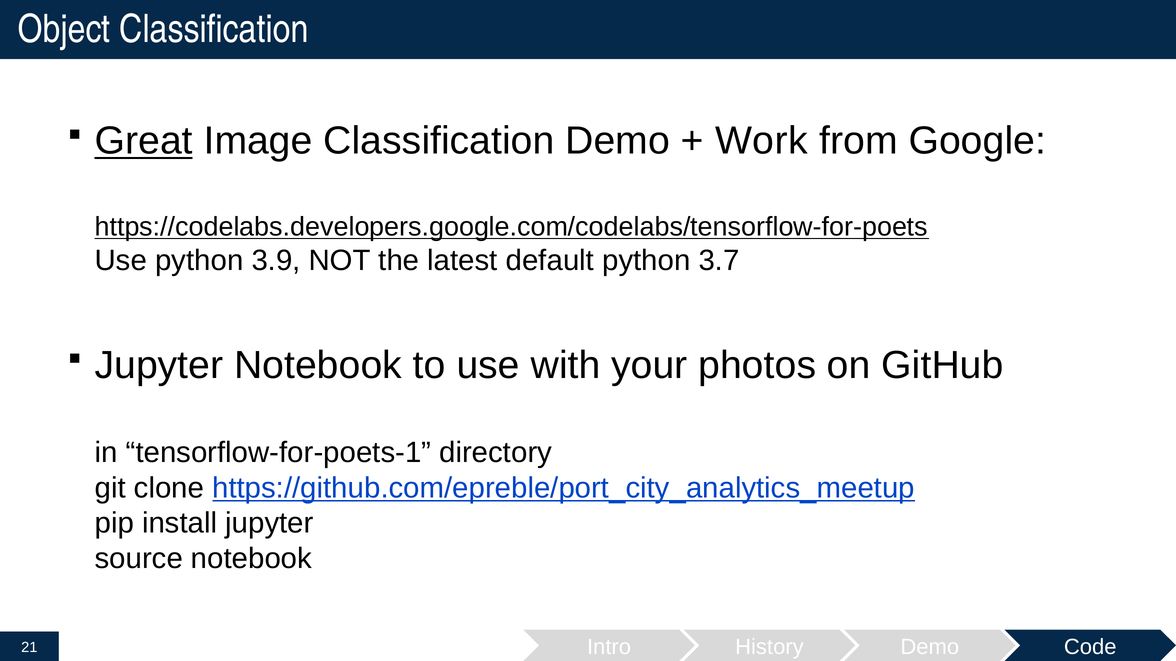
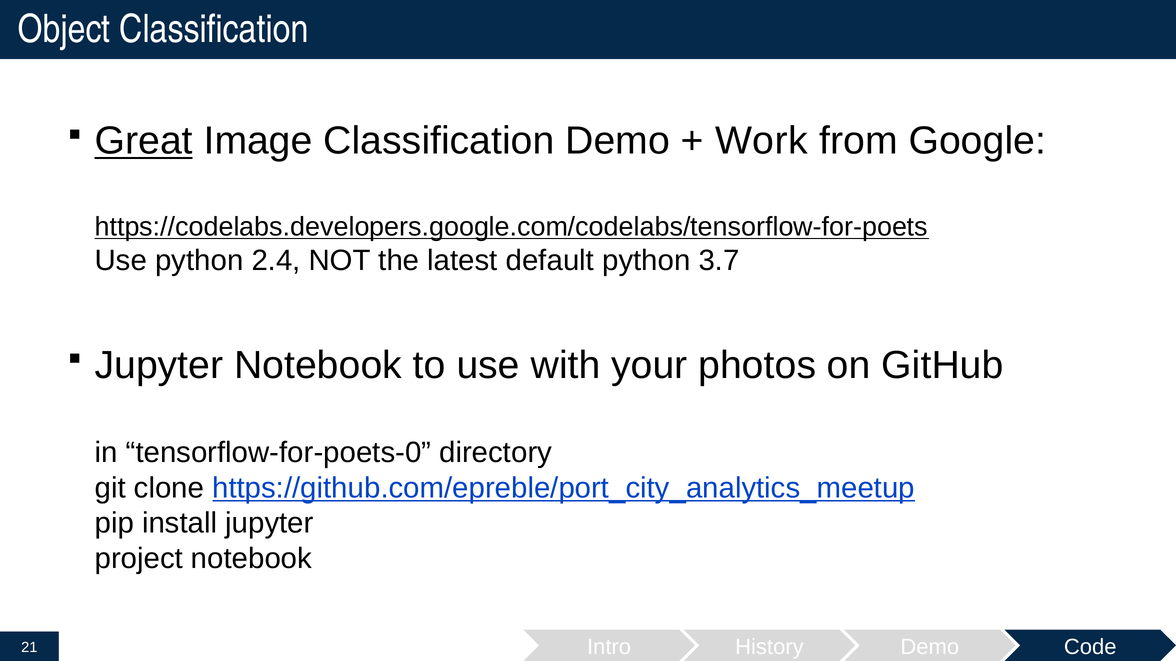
3.9: 3.9 -> 2.4 (276, 261)
tensorflow-for-poets-1: tensorflow-for-poets-1 -> tensorflow-for-poets-0 (278, 453)
source: source -> project (139, 559)
